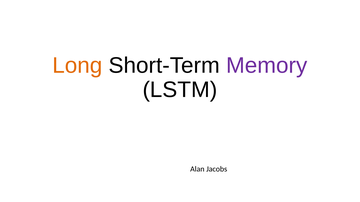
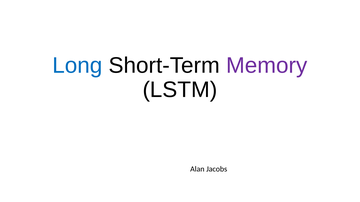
Long colour: orange -> blue (77, 66)
